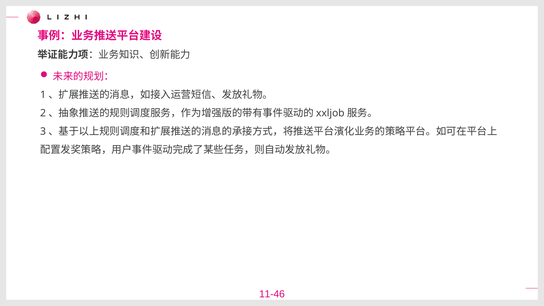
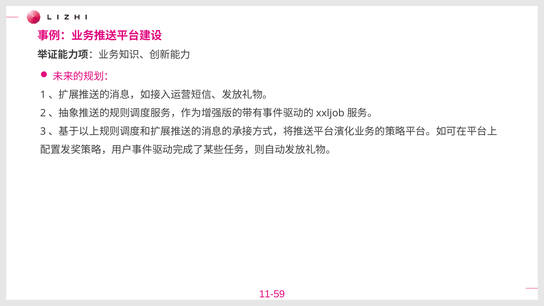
11-46: 11-46 -> 11-59 (272, 294)
